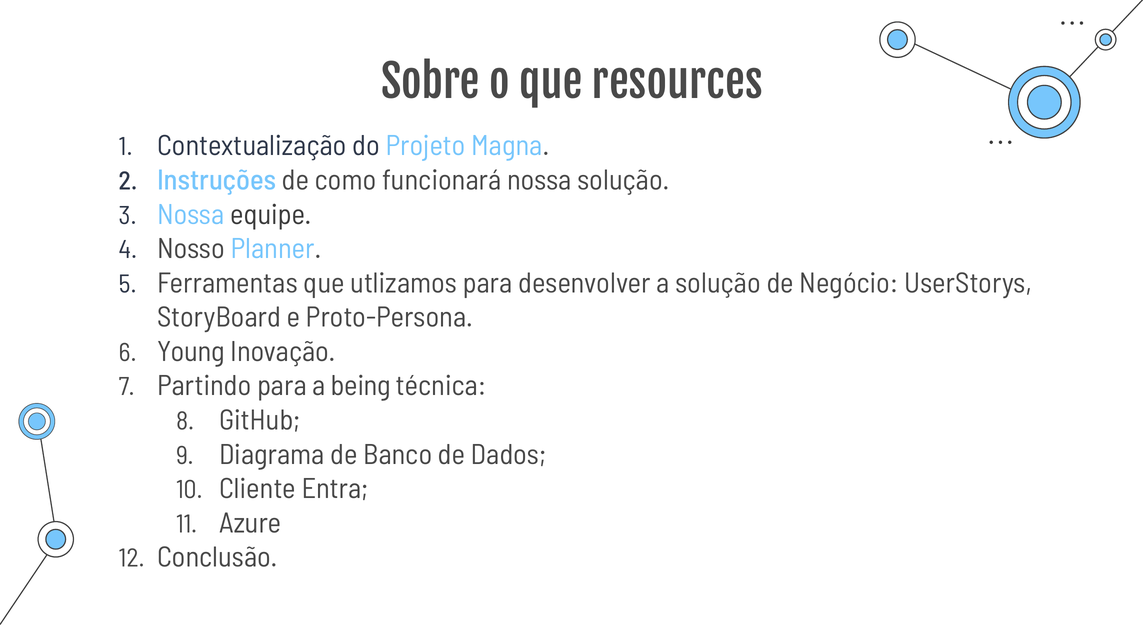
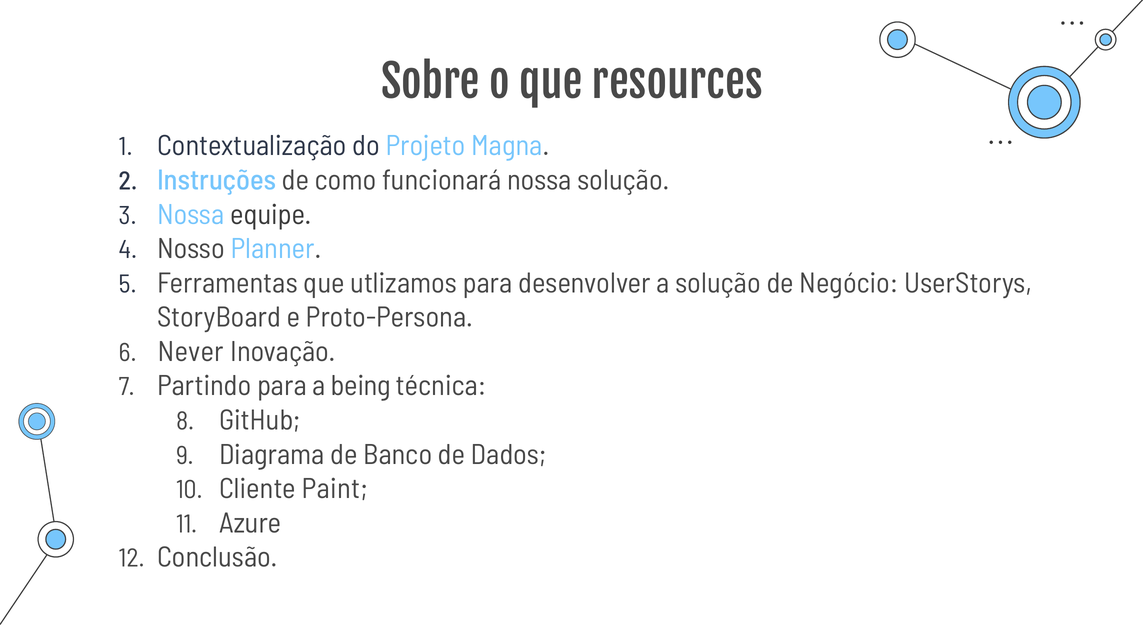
Young: Young -> Never (191, 352)
Entra: Entra -> Paint (335, 489)
